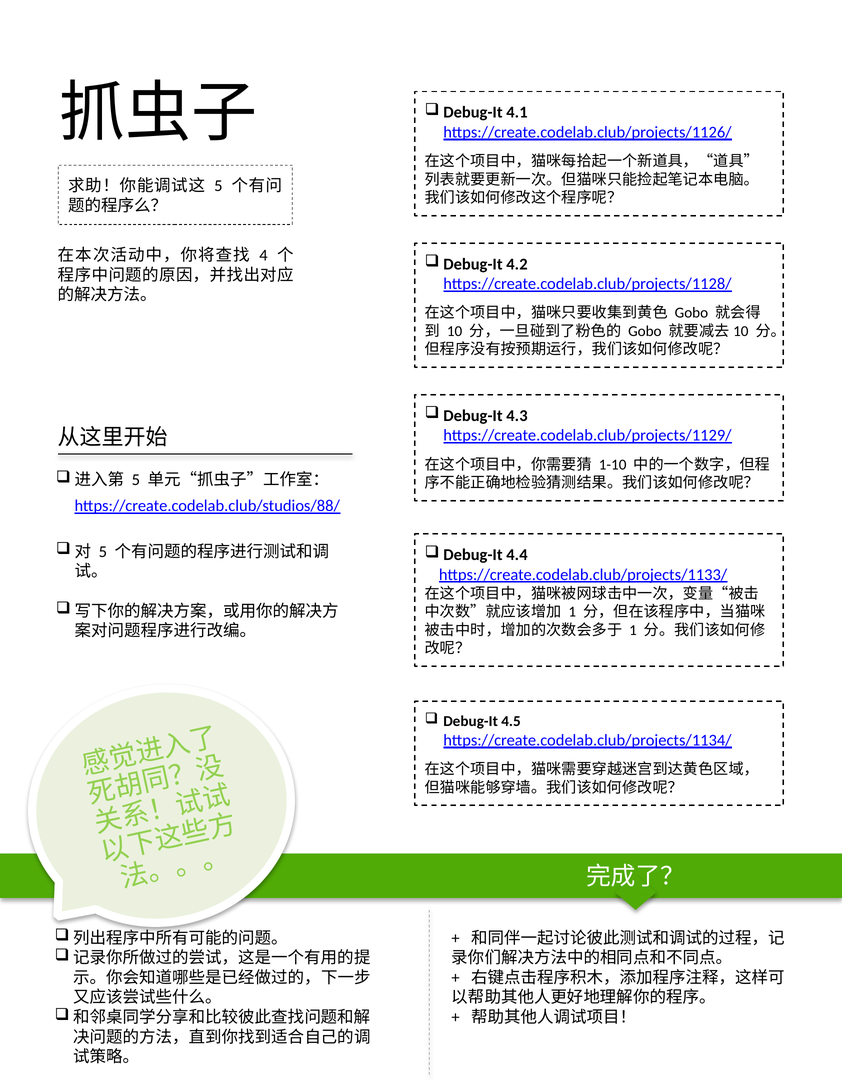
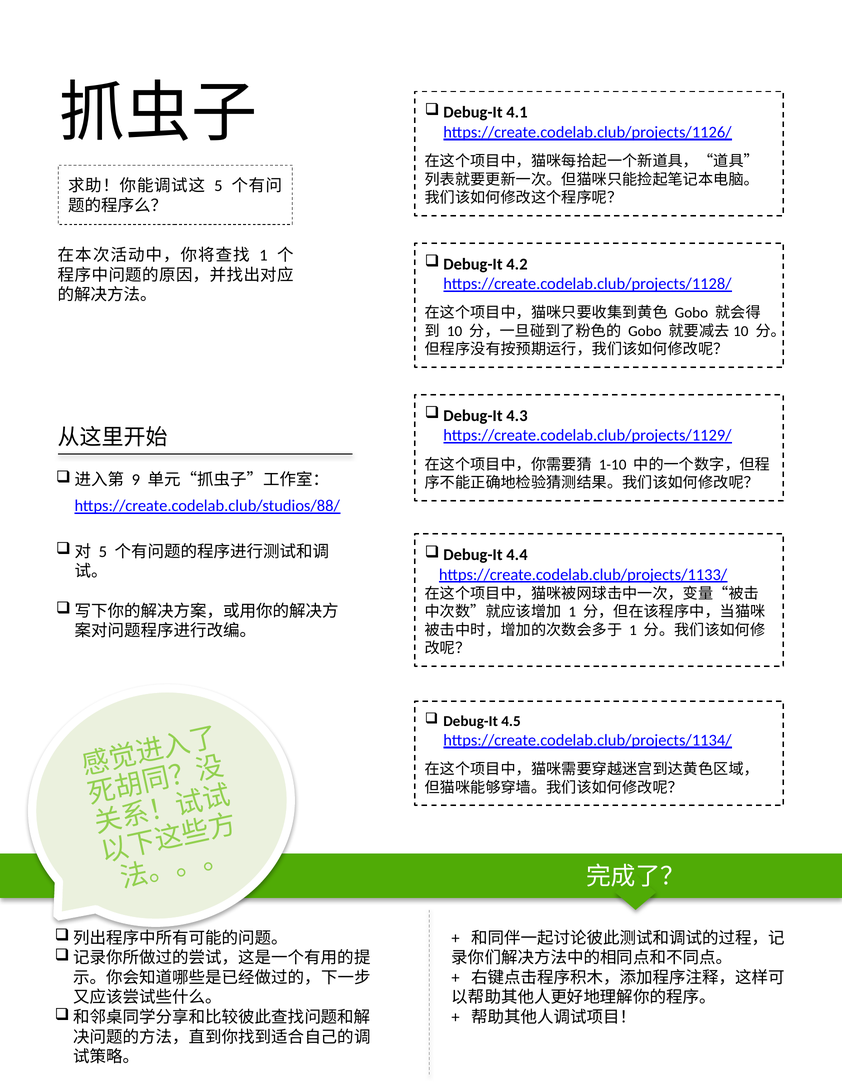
4: 4 -> 1 (264, 255)
5: 5 -> 9 (136, 480)
